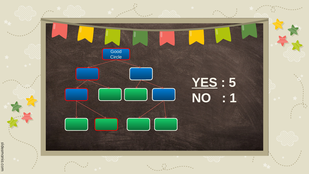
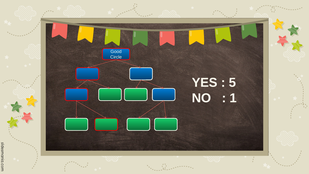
YES underline: present -> none (205, 83)
